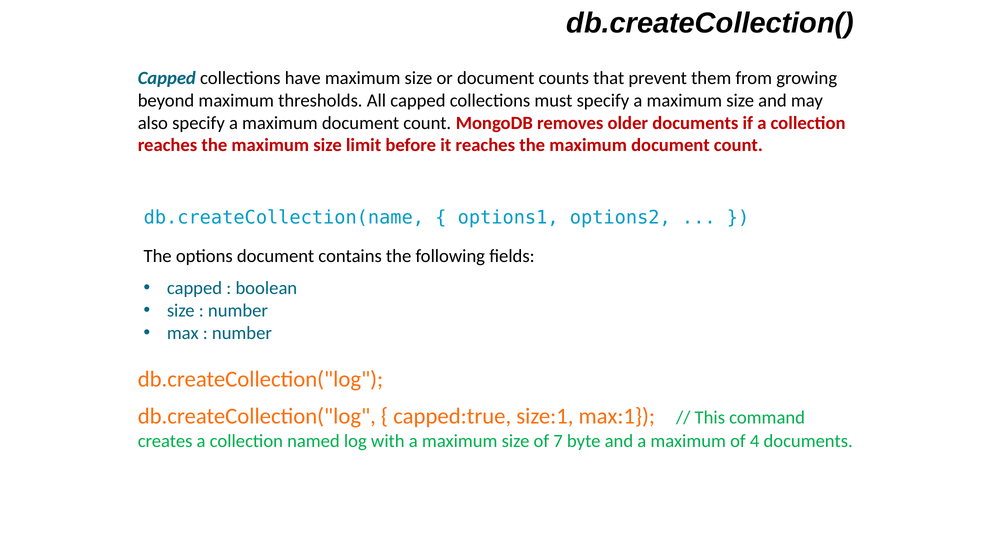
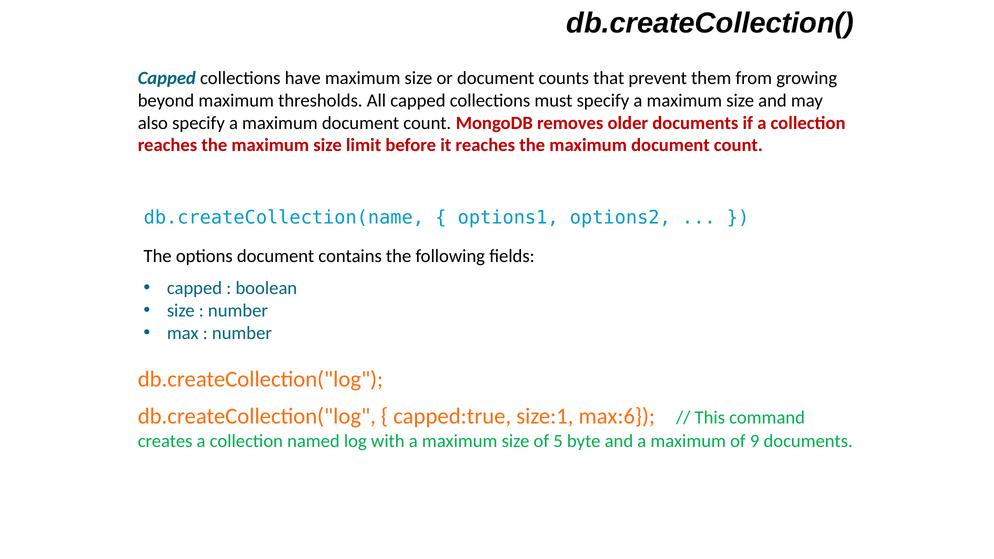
max:1: max:1 -> max:6 (617, 417)
7: 7 -> 5 (558, 441)
4: 4 -> 9 (755, 441)
